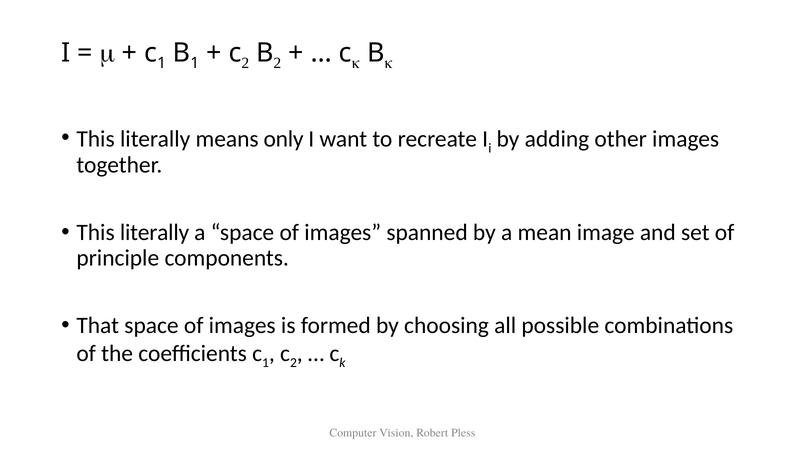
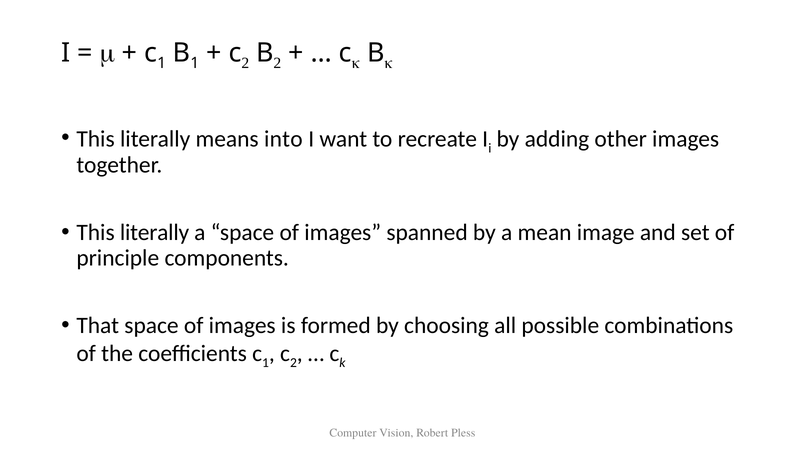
only: only -> into (283, 139)
